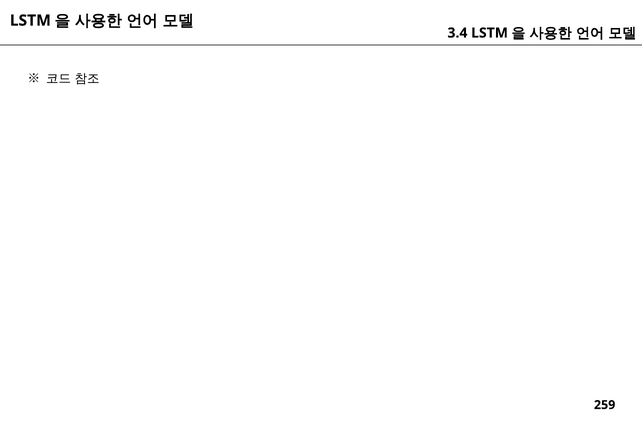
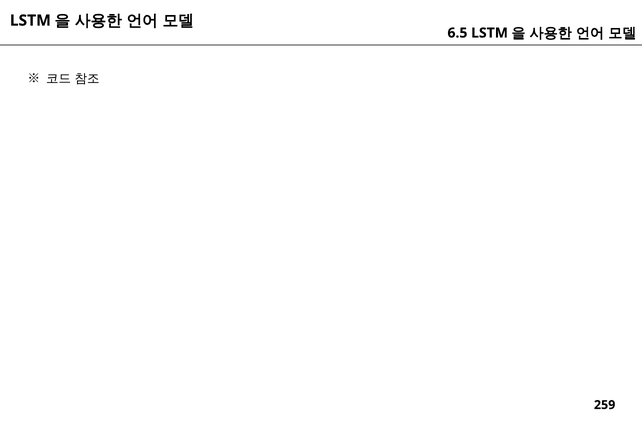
3.4: 3.4 -> 6.5 (457, 33)
